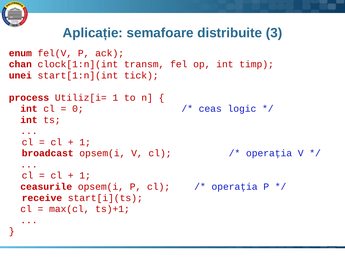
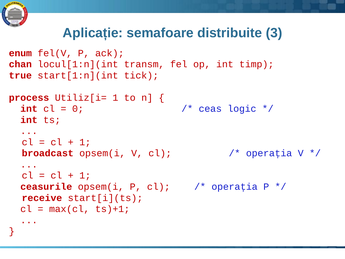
clock[1:n](int: clock[1:n](int -> locul[1:n](int (78, 64)
unei: unei -> true (20, 75)
